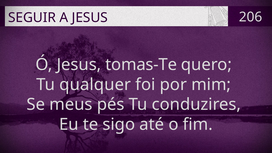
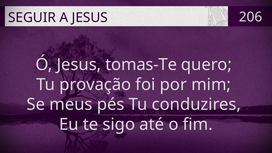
qualquer: qualquer -> provação (95, 85)
